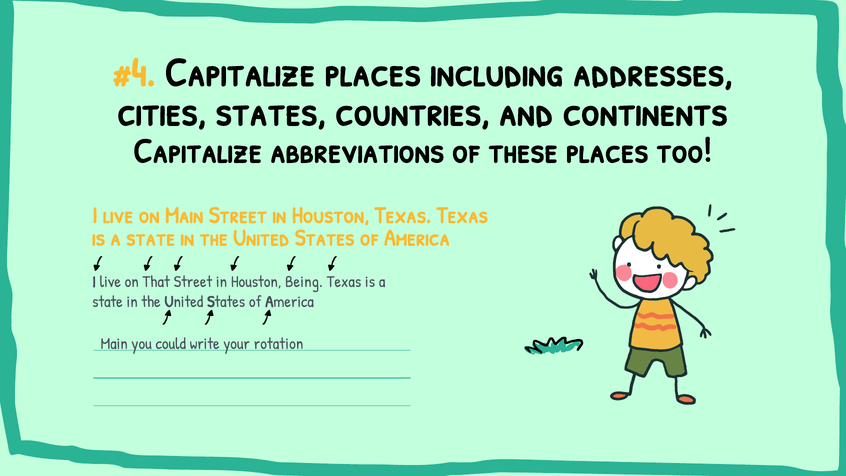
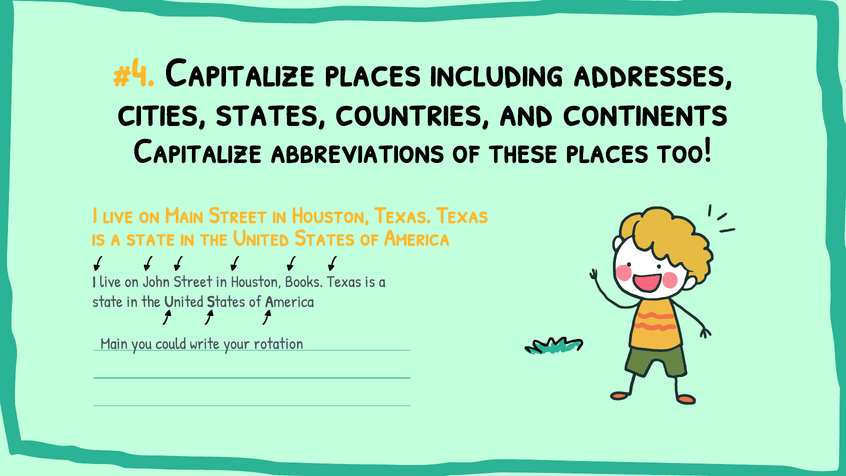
That: That -> John (156, 282)
Being: Being -> Books (304, 282)
